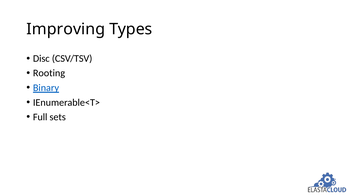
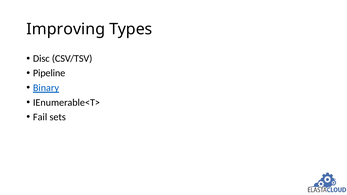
Rooting: Rooting -> Pipeline (49, 73)
Full: Full -> Fail (40, 117)
